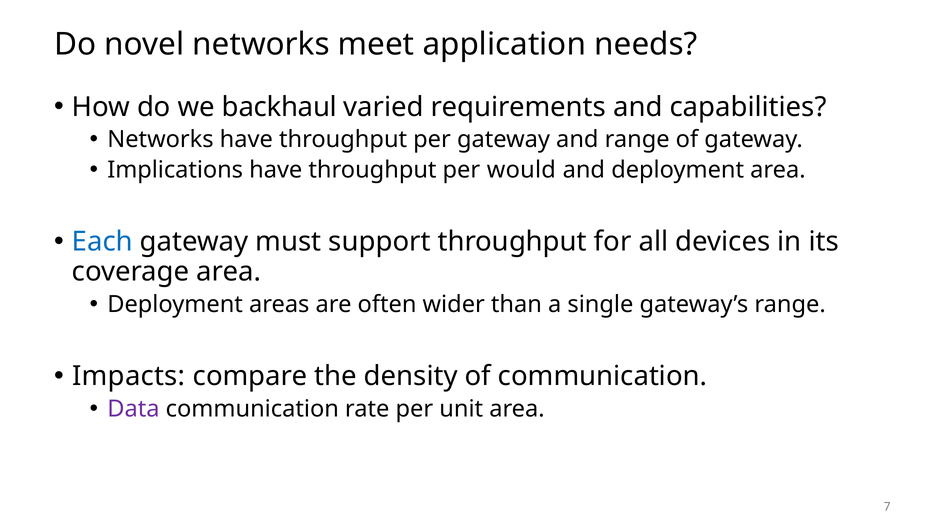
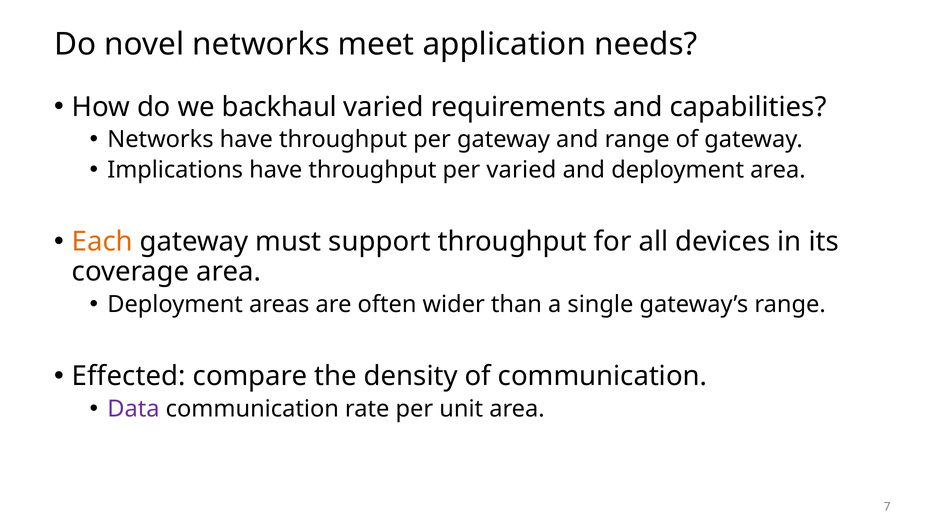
per would: would -> varied (521, 170)
Each colour: blue -> orange (102, 242)
Impacts: Impacts -> Effected (129, 376)
